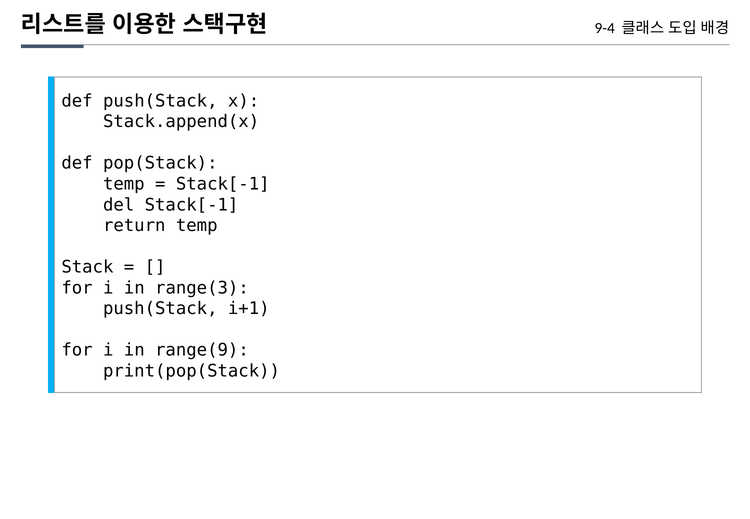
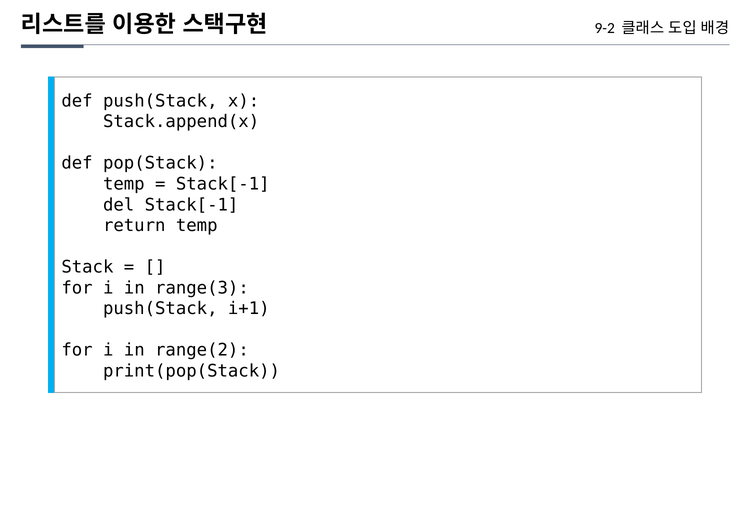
9-4: 9-4 -> 9-2 (605, 28)
range(9: range(9 -> range(2 (202, 350)
